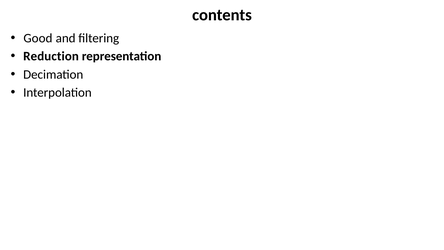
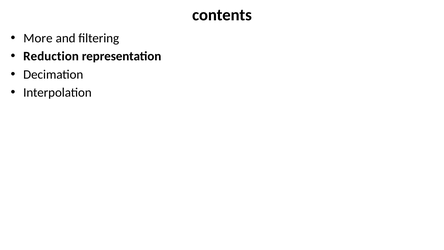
Good: Good -> More (38, 38)
